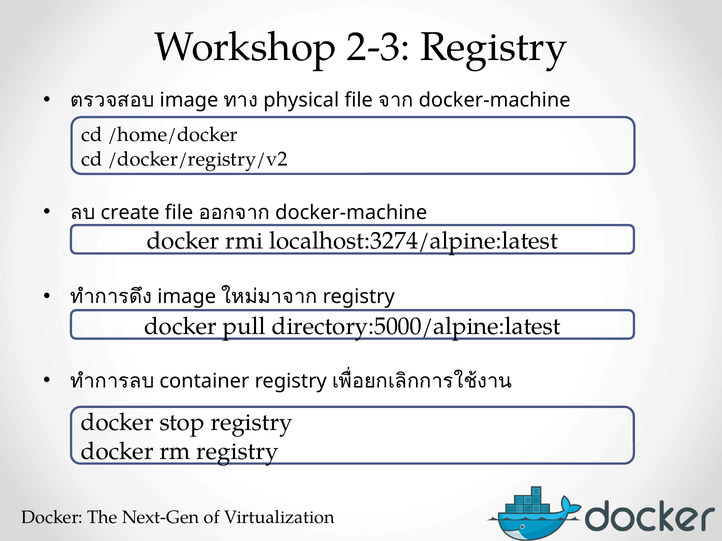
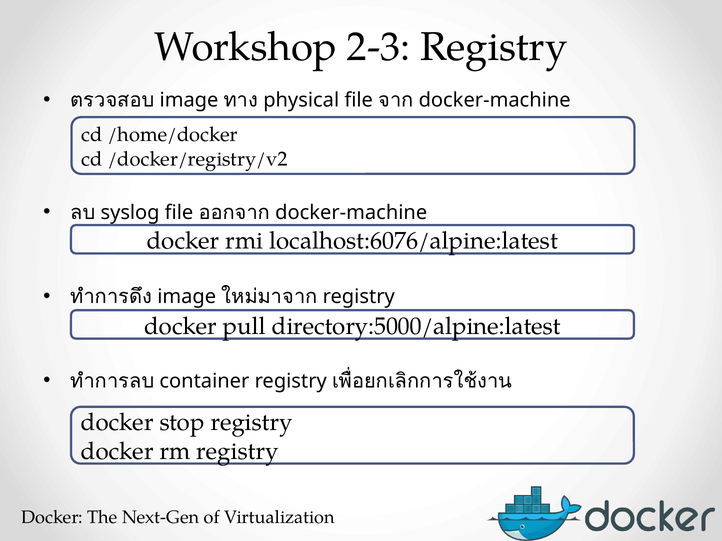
create: create -> syslog (130, 213)
localhost:3274/alpine:latest: localhost:3274/alpine:latest -> localhost:6076/alpine:latest (414, 241)
